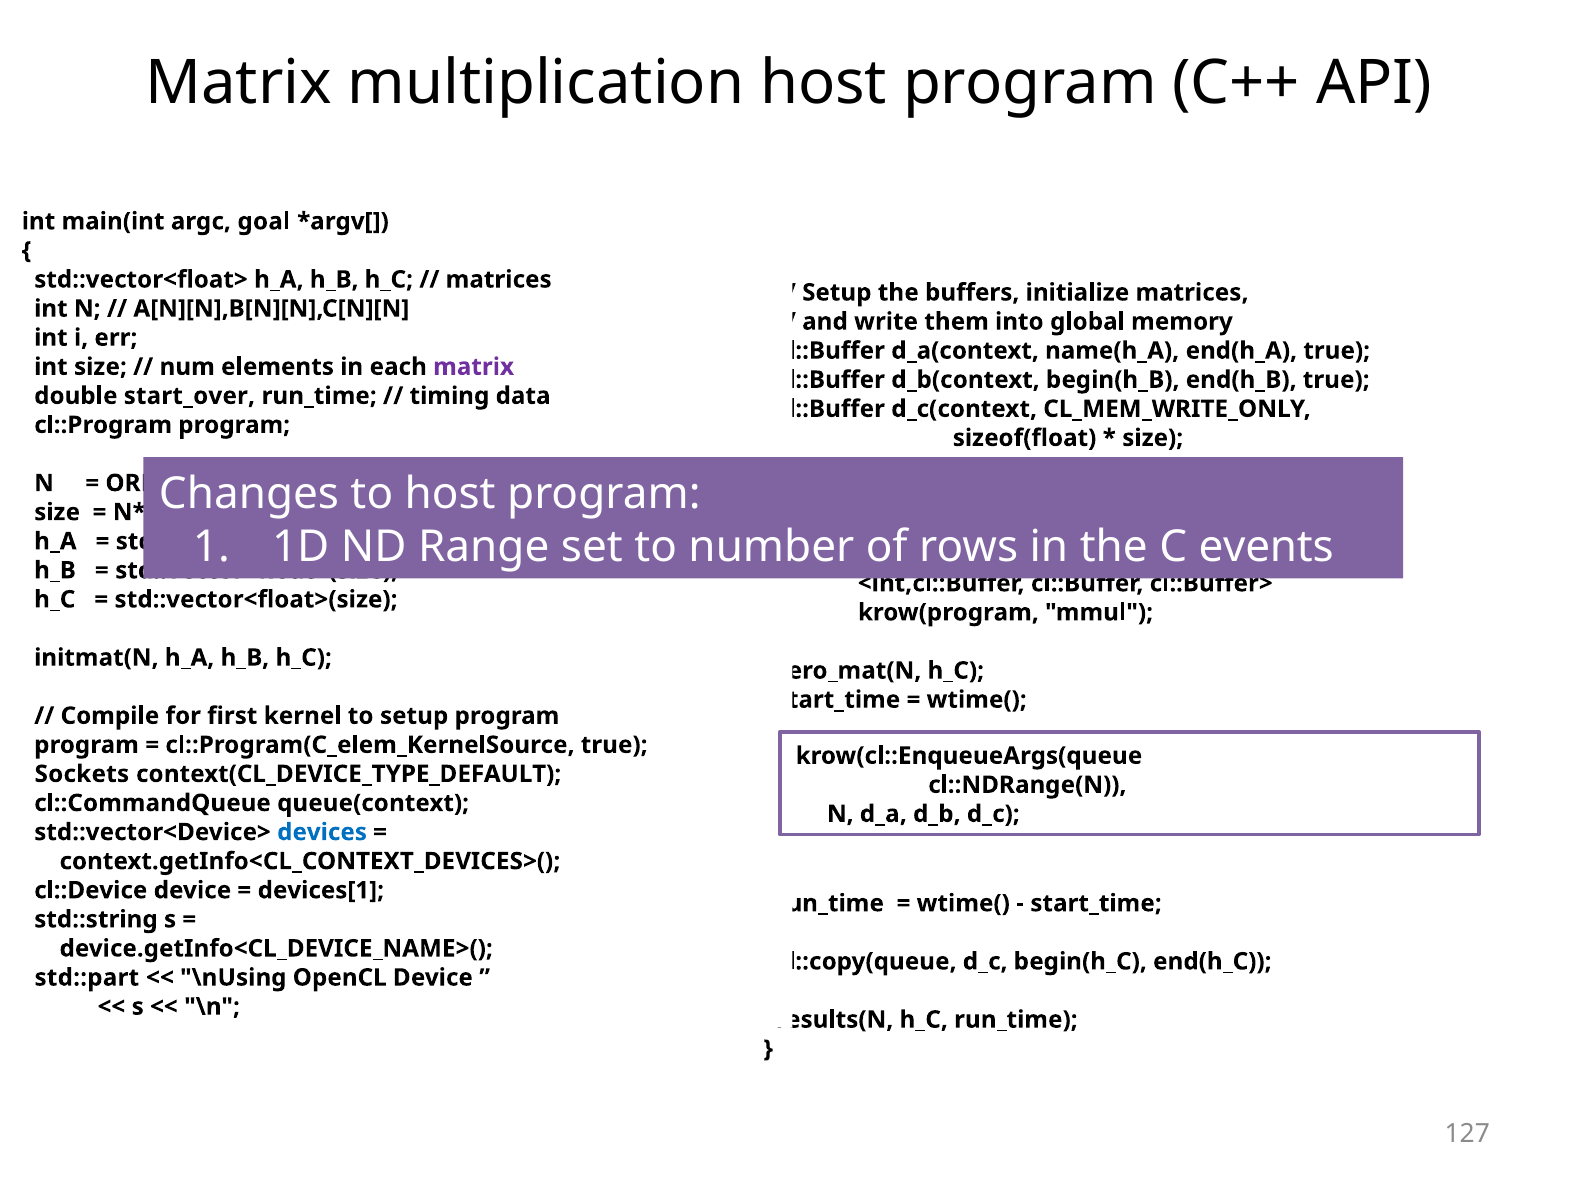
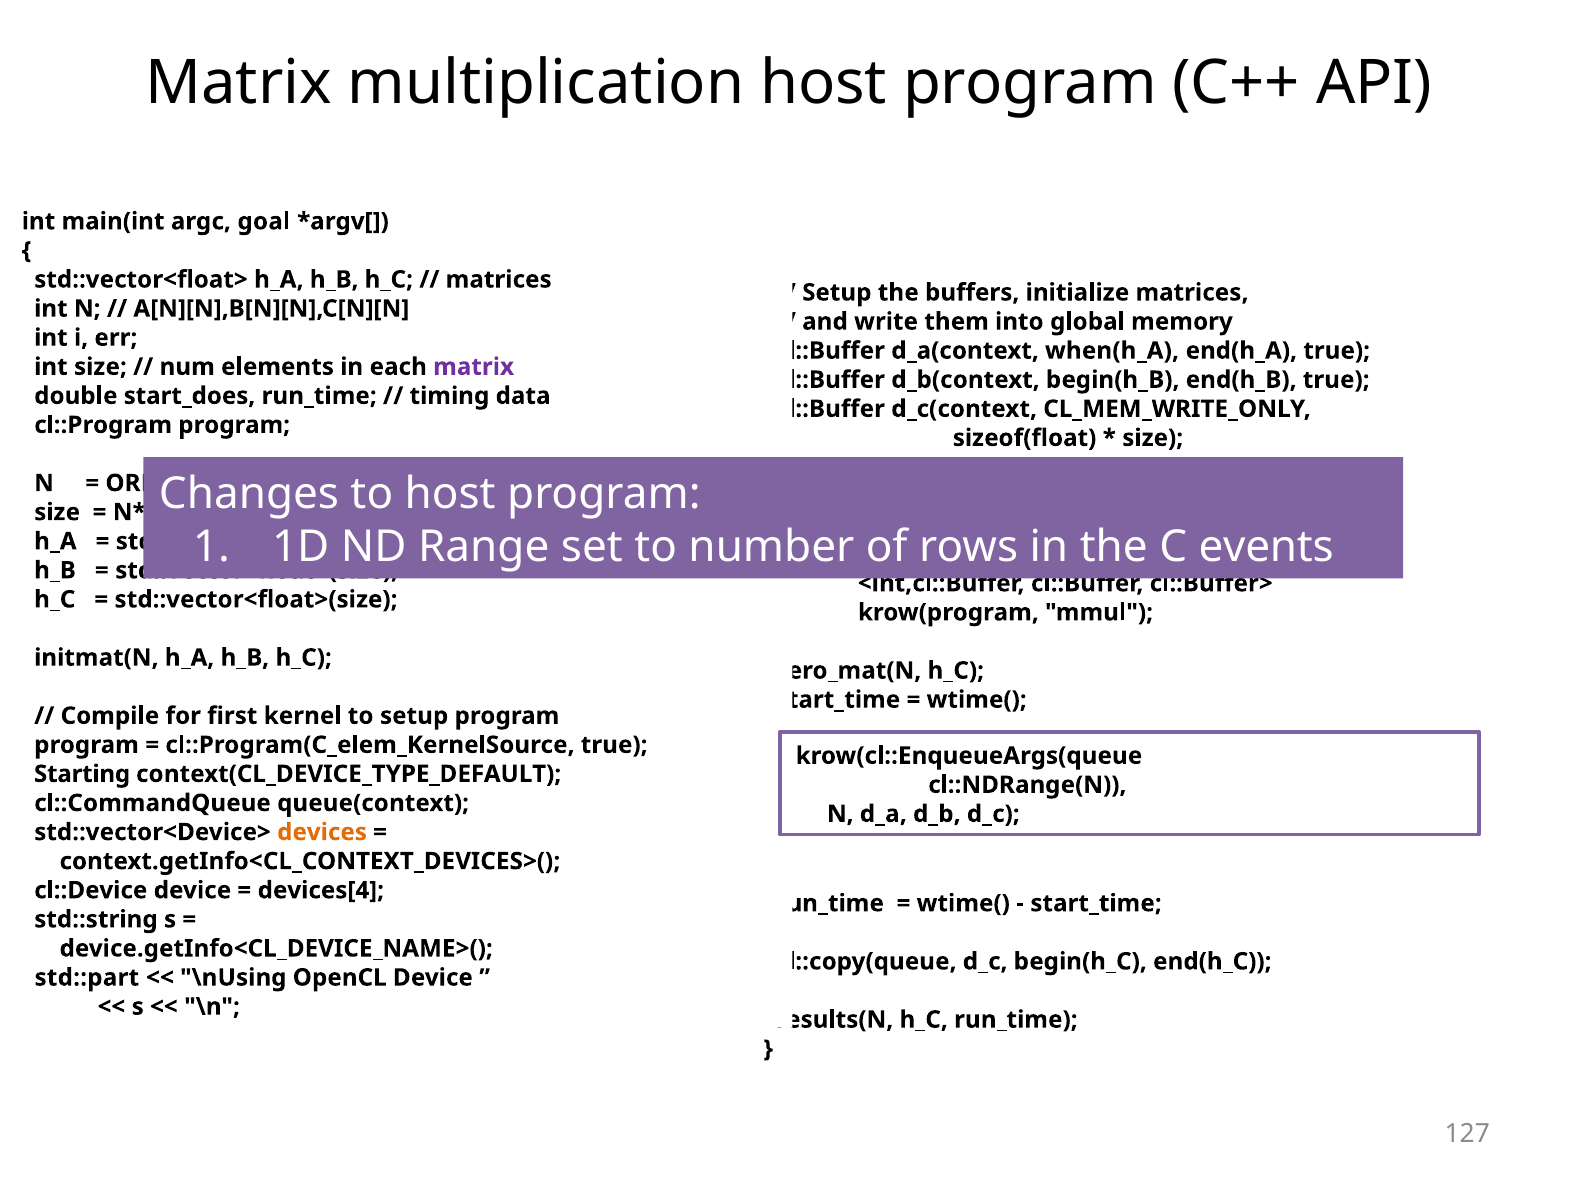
name(h_A: name(h_A -> when(h_A (1112, 351)
start_over: start_over -> start_does (189, 396)
Sockets: Sockets -> Starting (82, 774)
devices colour: blue -> orange (322, 832)
devices[1: devices[1 -> devices[4 (321, 890)
